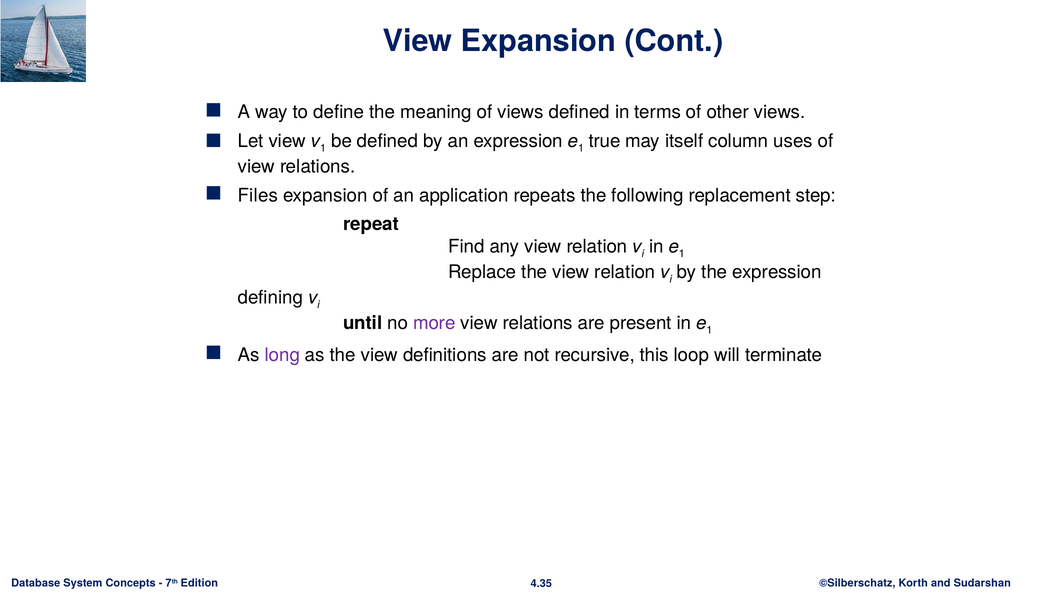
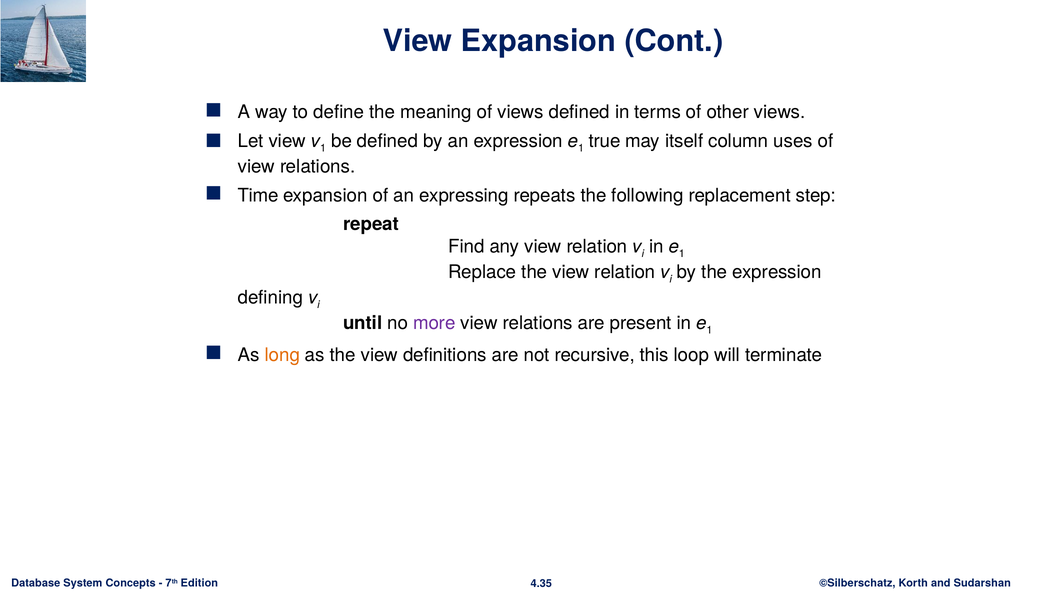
Files: Files -> Time (258, 195)
application: application -> expressing (464, 195)
long colour: purple -> orange (282, 355)
